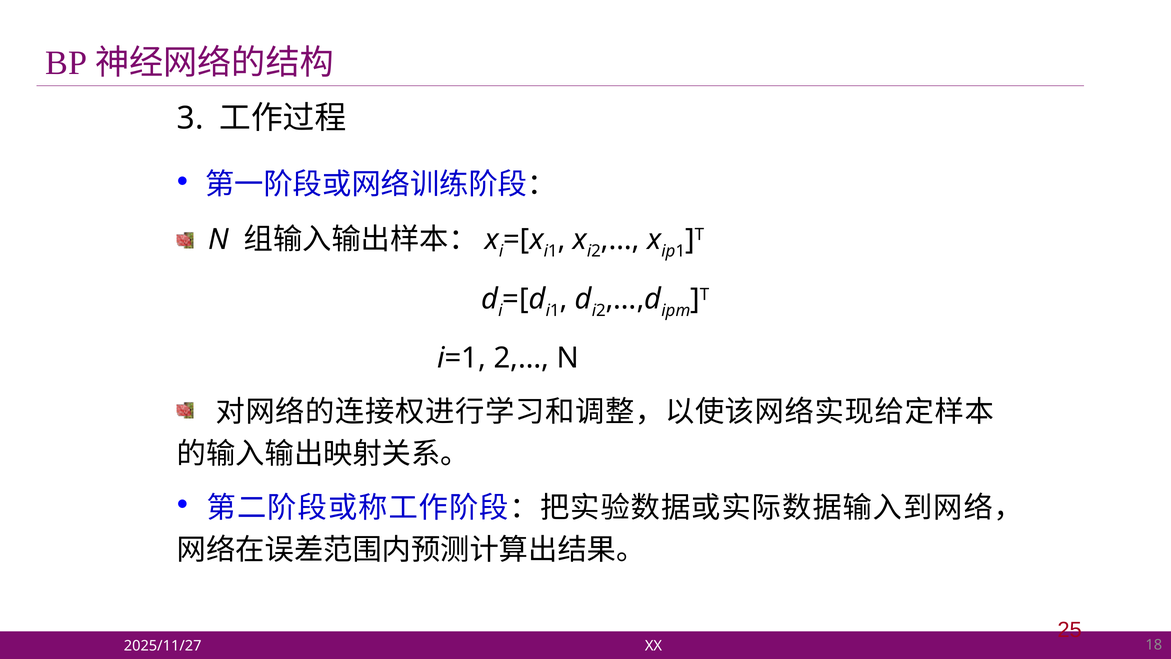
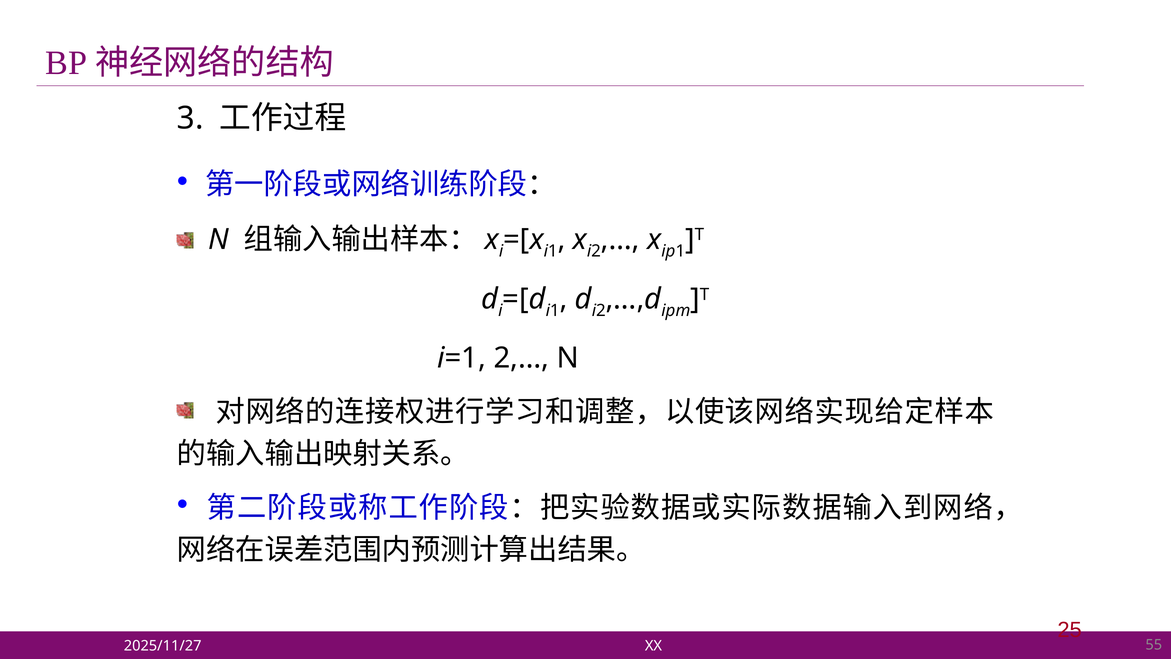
18: 18 -> 55 (1154, 645)
